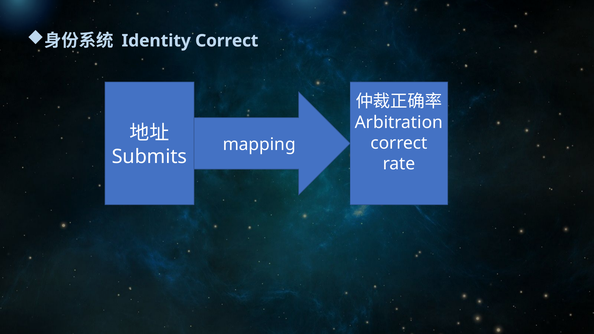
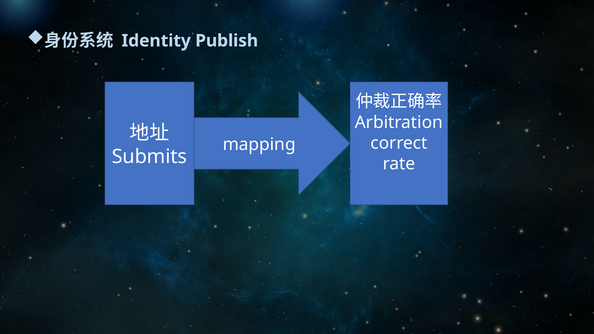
Identity Correct: Correct -> Publish (227, 41)
